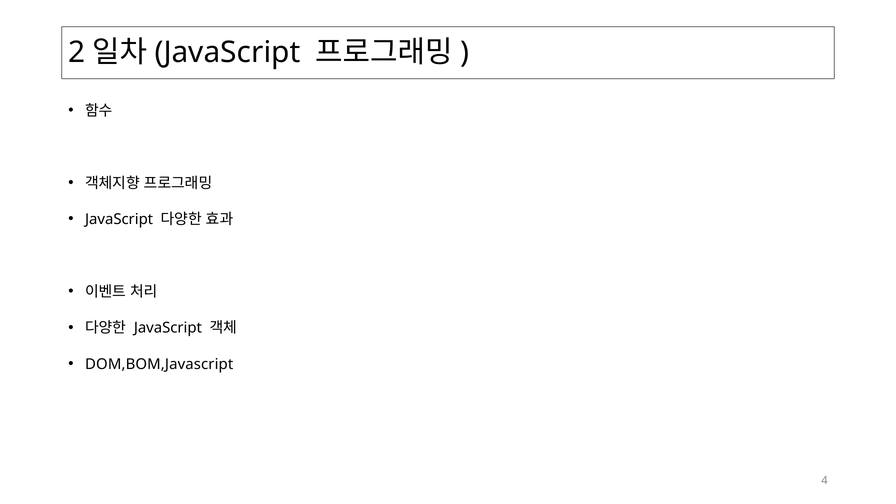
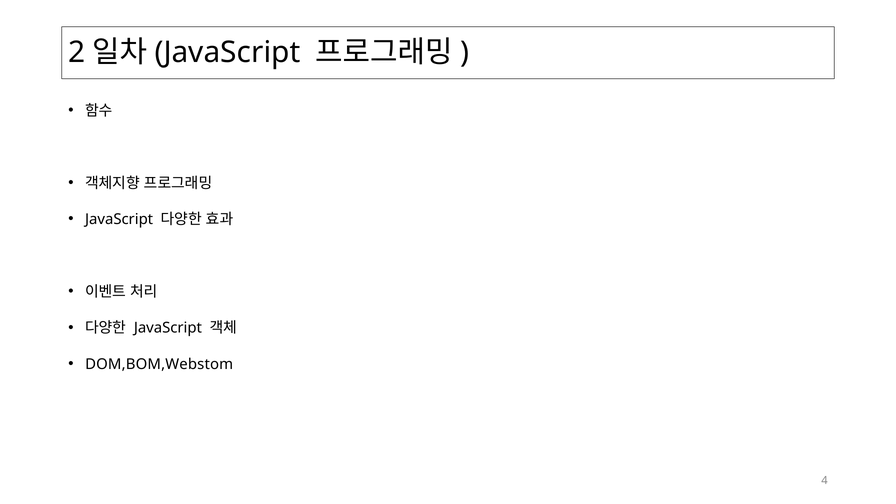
DOM,BOM,Javascript: DOM,BOM,Javascript -> DOM,BOM,Webstom (159, 364)
